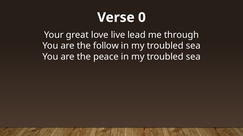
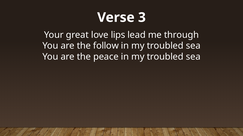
0: 0 -> 3 (142, 18)
live: live -> lips (118, 35)
